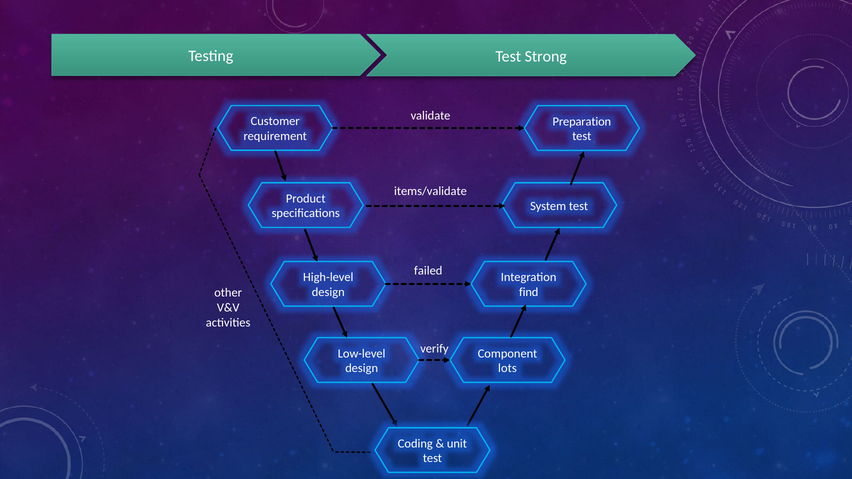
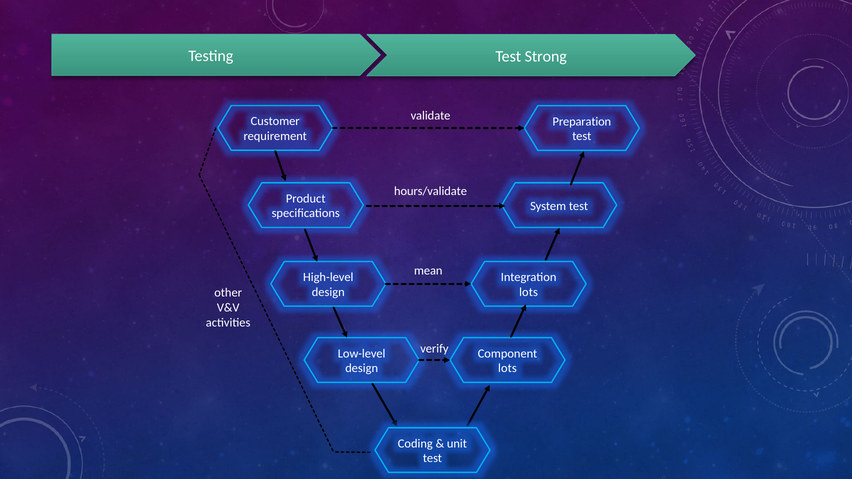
items/validate: items/validate -> hours/validate (431, 191)
failed: failed -> mean (428, 271)
find: find -> lots (529, 292)
